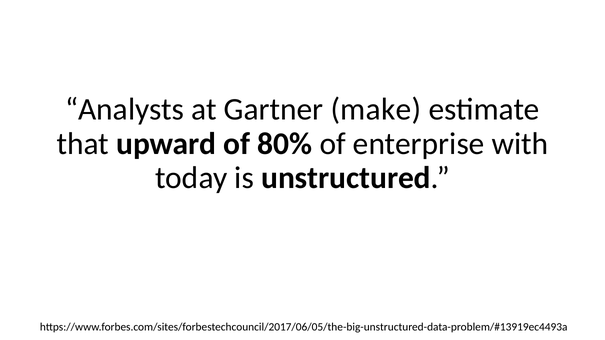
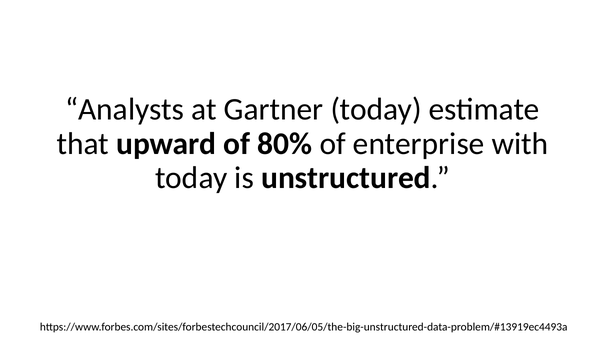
Gartner make: make -> today (376, 110)
